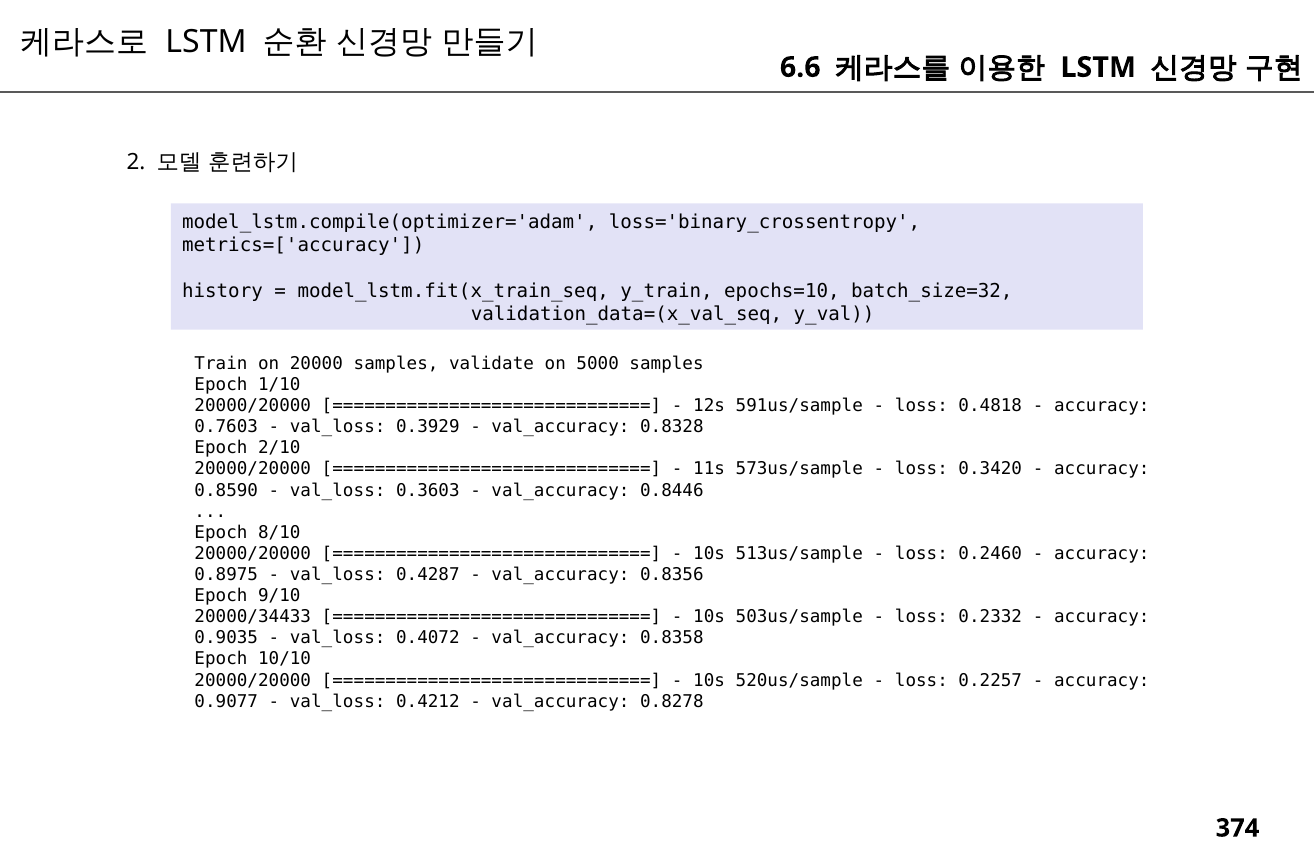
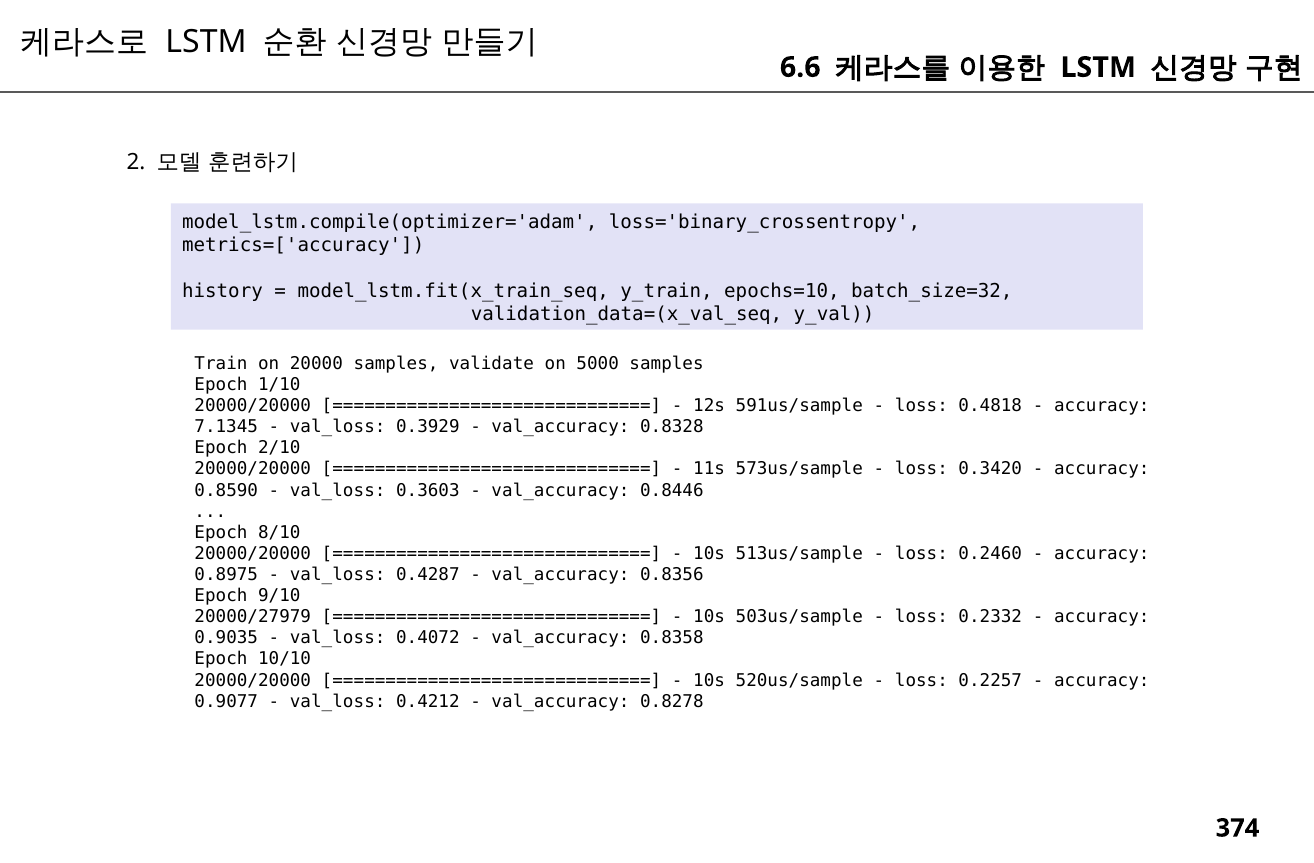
0.7603: 0.7603 -> 7.1345 (226, 427)
20000/34433: 20000/34433 -> 20000/27979 (253, 617)
